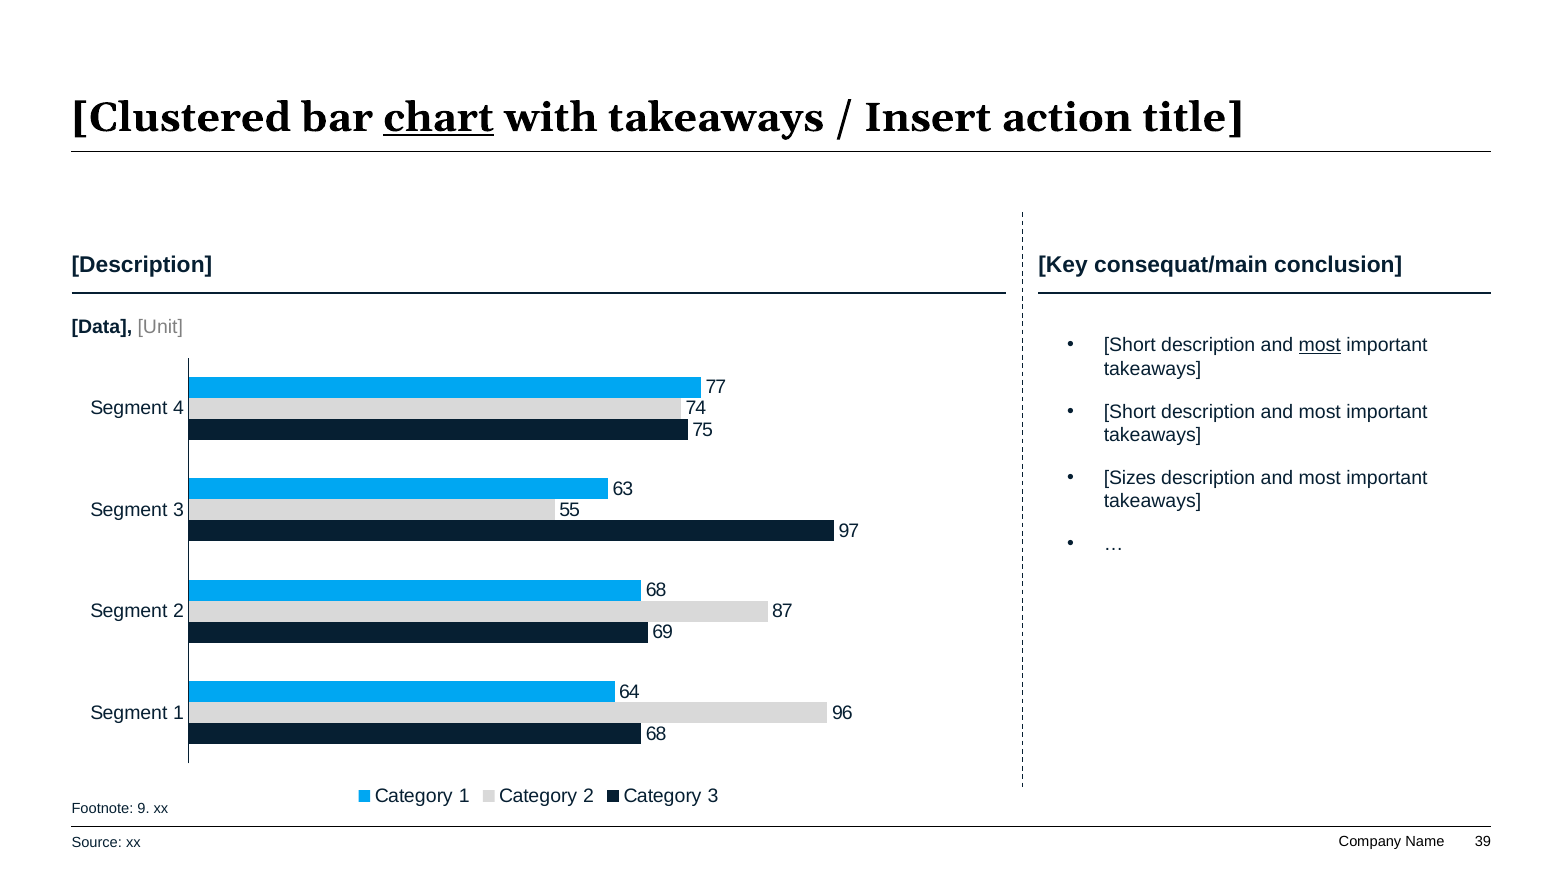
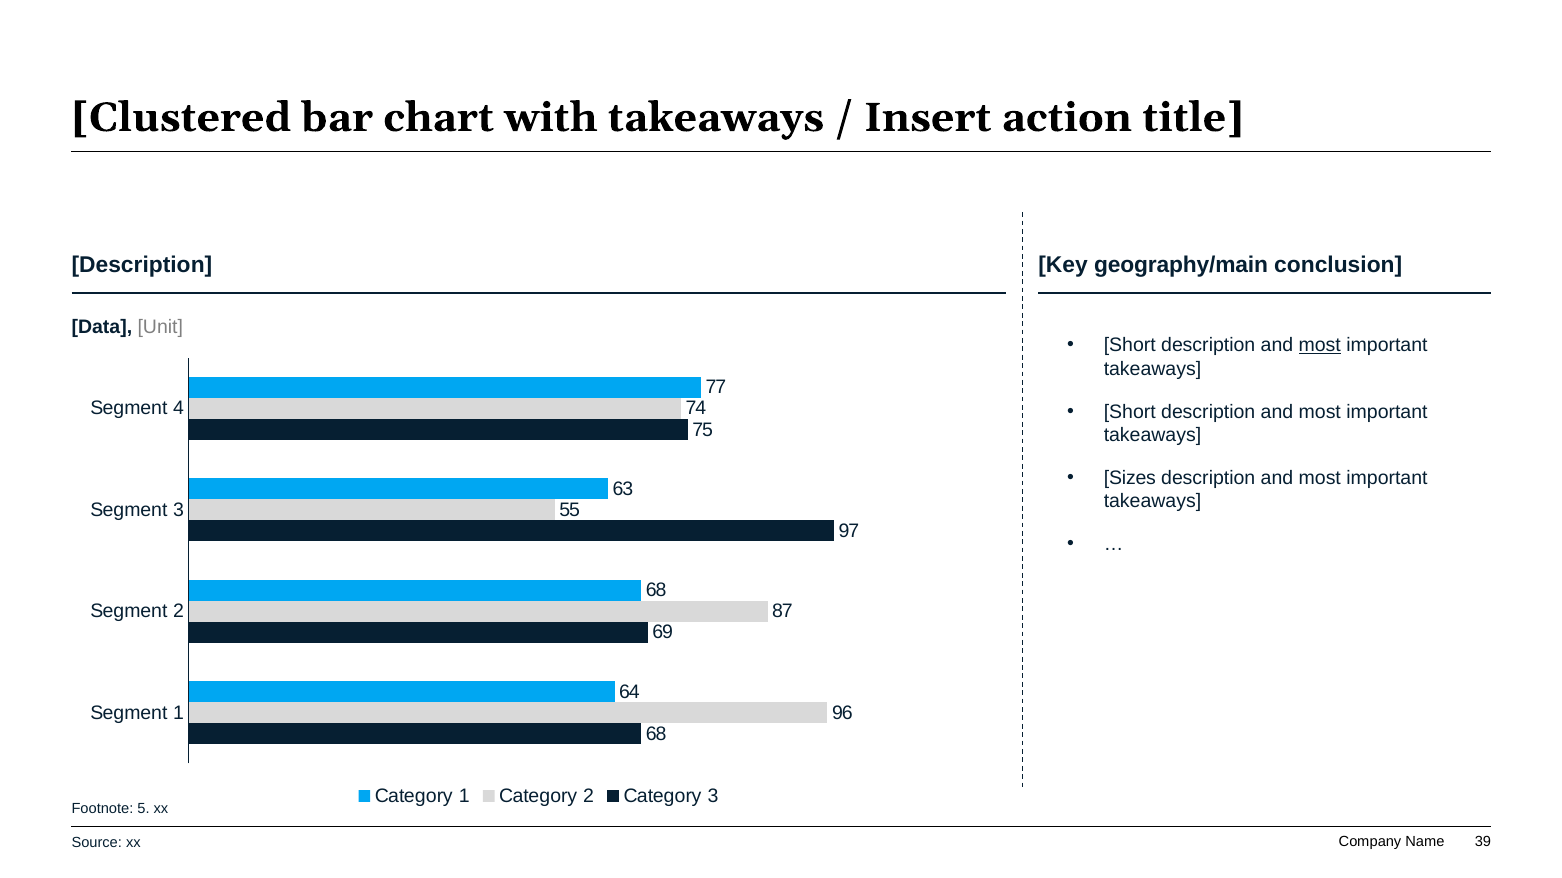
chart underline: present -> none (439, 118)
consequat/main: consequat/main -> geography/main (1181, 265)
9: 9 -> 5 (143, 809)
